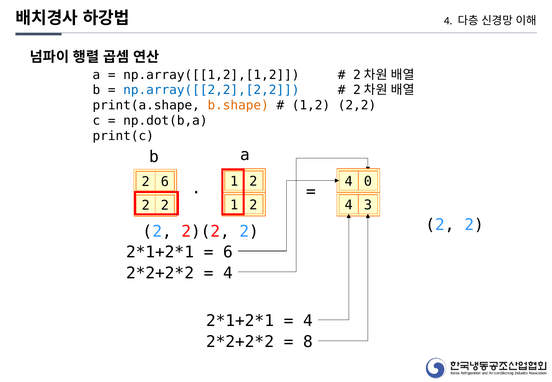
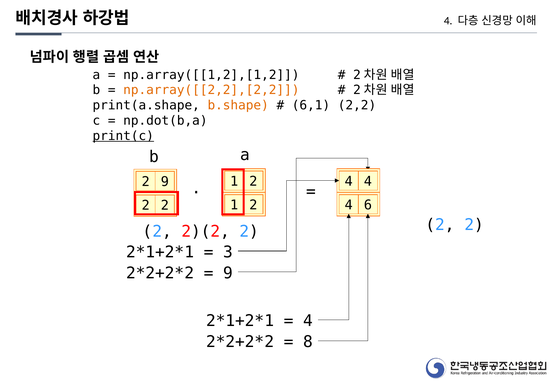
np.array([[2,2],[2,2 colour: blue -> orange (211, 90)
1,2: 1,2 -> 6,1 (311, 105)
print(c underline: none -> present (123, 136)
0: 0 -> 4 (368, 182)
2 6: 6 -> 9 (165, 182)
3: 3 -> 6 (368, 205)
6: 6 -> 3 (228, 252)
4: 4 -> 9 (228, 273)
